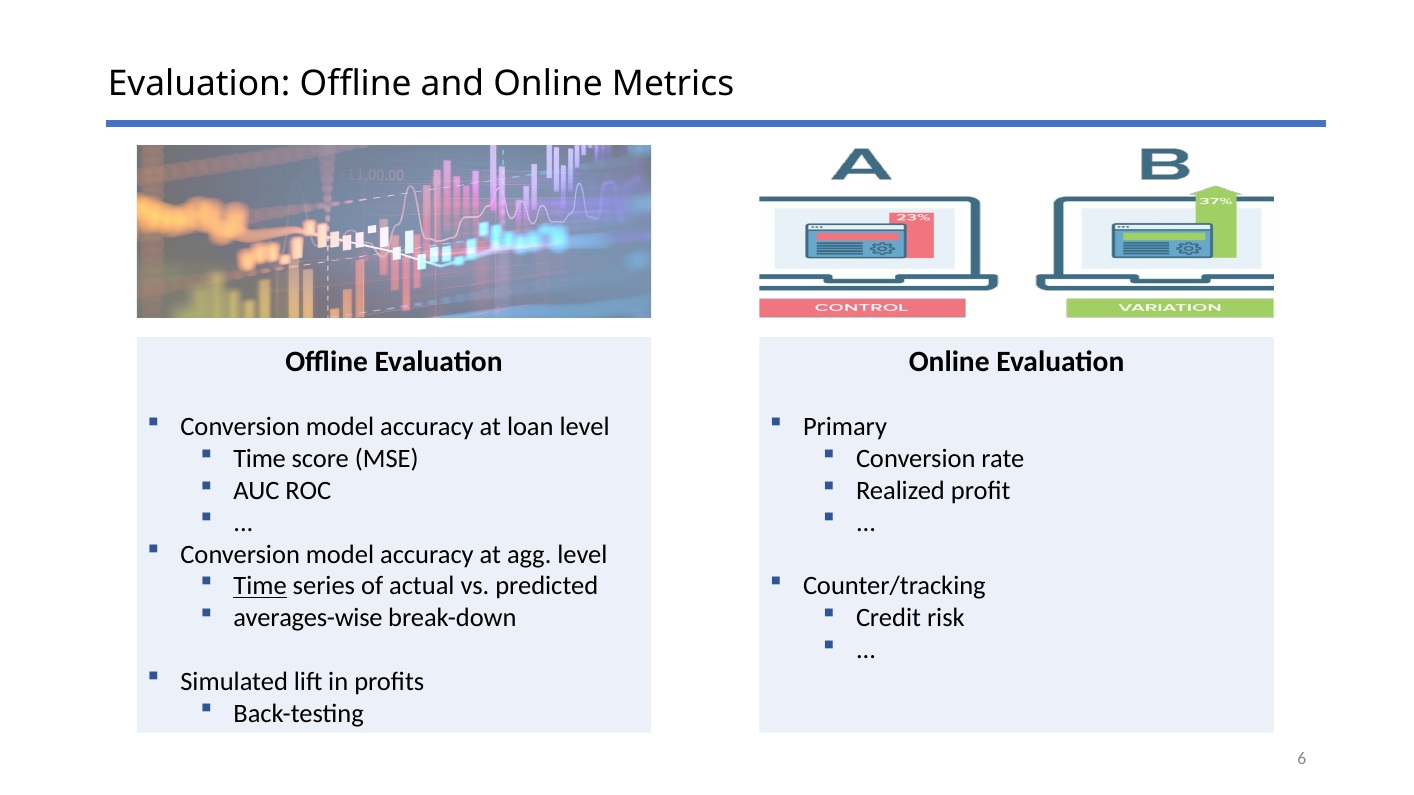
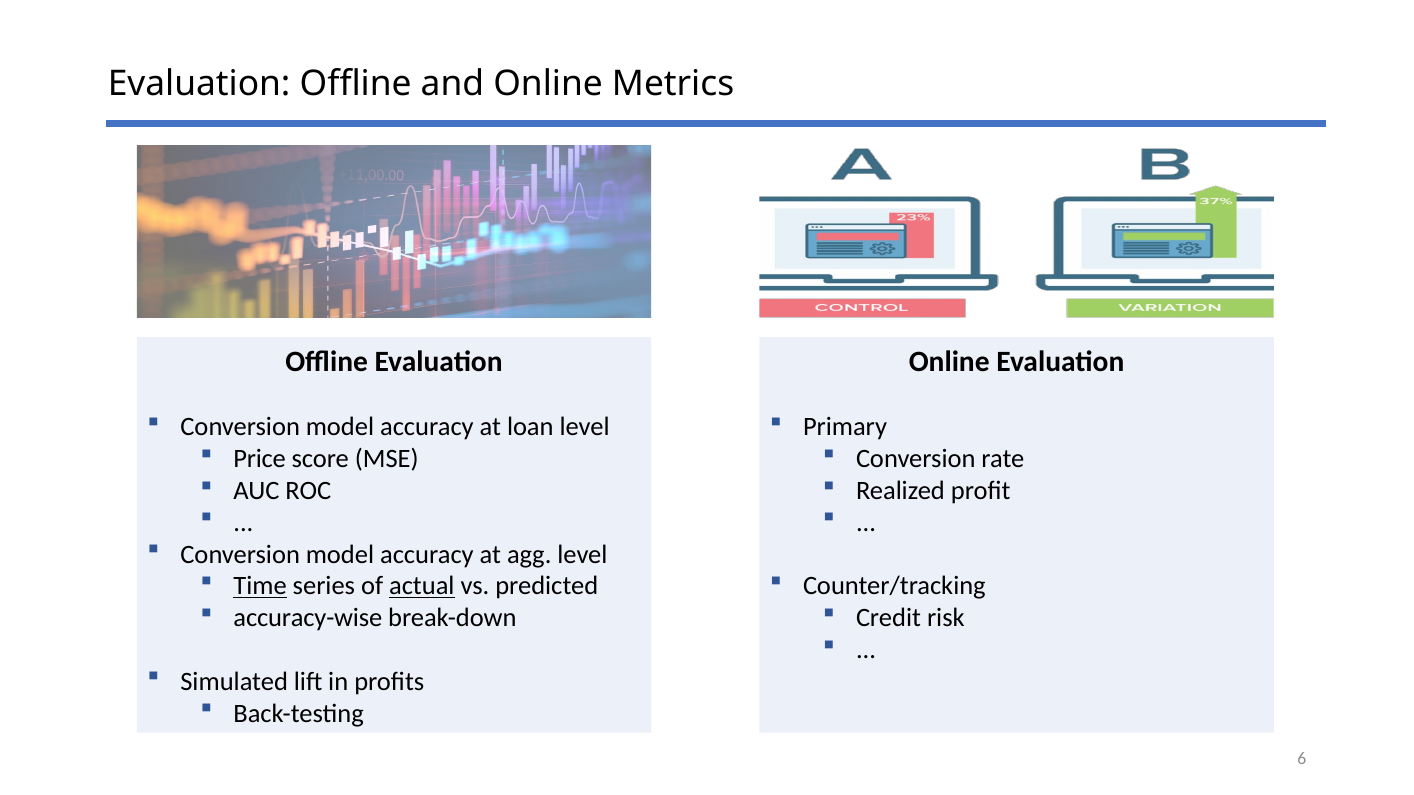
Time: Time -> Price (260, 459)
actual underline: none -> present (422, 586)
averages-wise: averages-wise -> accuracy-wise (308, 618)
